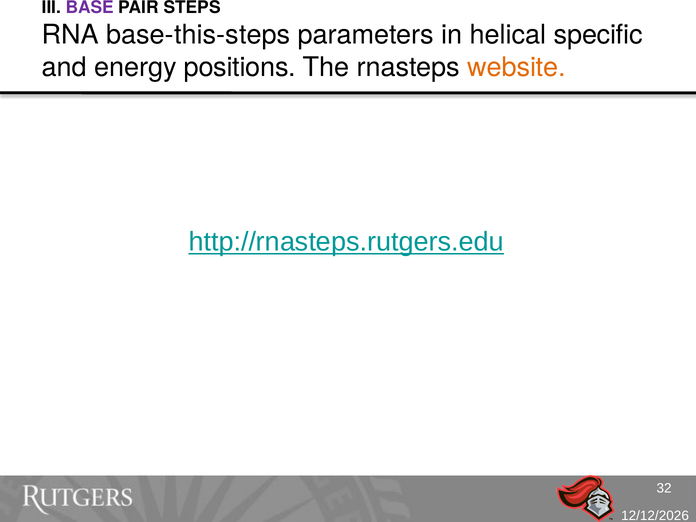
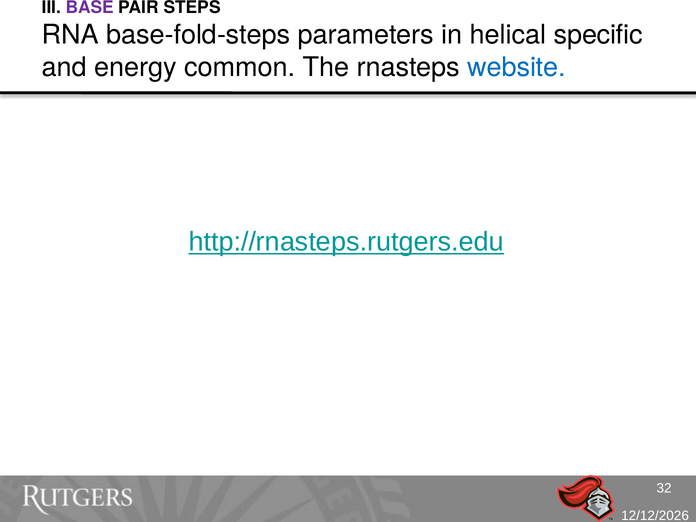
base-this-steps: base-this-steps -> base-fold-steps (198, 35)
positions: positions -> common (240, 67)
website colour: orange -> blue (517, 67)
